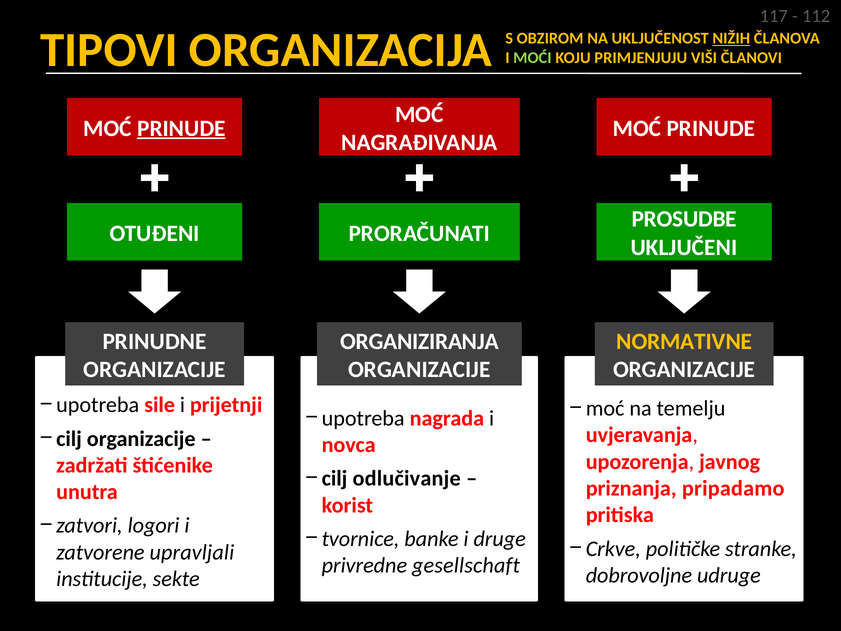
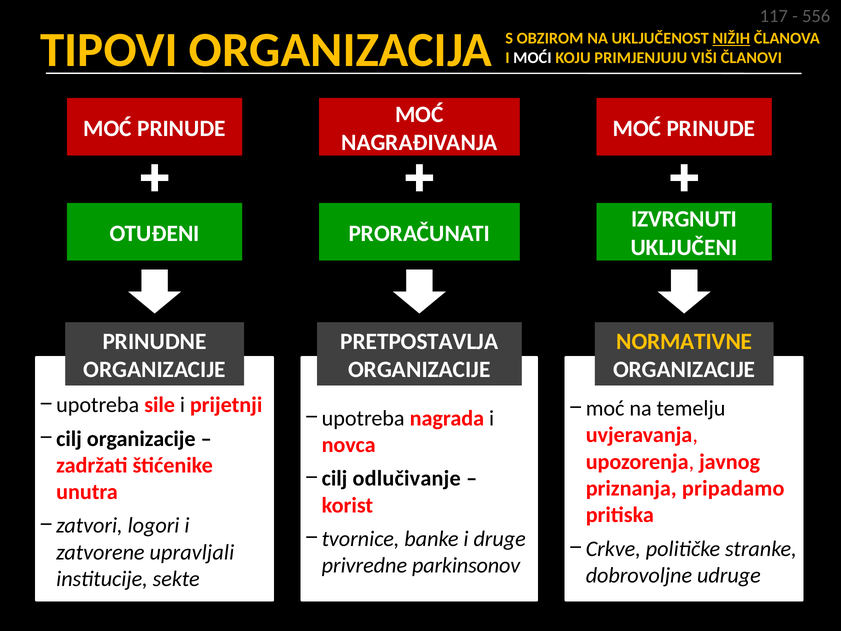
112: 112 -> 556 (816, 16)
MOĆI colour: light green -> white (532, 58)
PRINUDE underline: present -> none (181, 128)
PROSUDBE: PROSUDBE -> IZVRGNUTI (684, 219)
ORGANIZIRANJA: ORGANIZIRANJA -> PRETPOSTAVLJA (419, 341)
gesellschaft: gesellschaft -> parkinsonov (466, 565)
